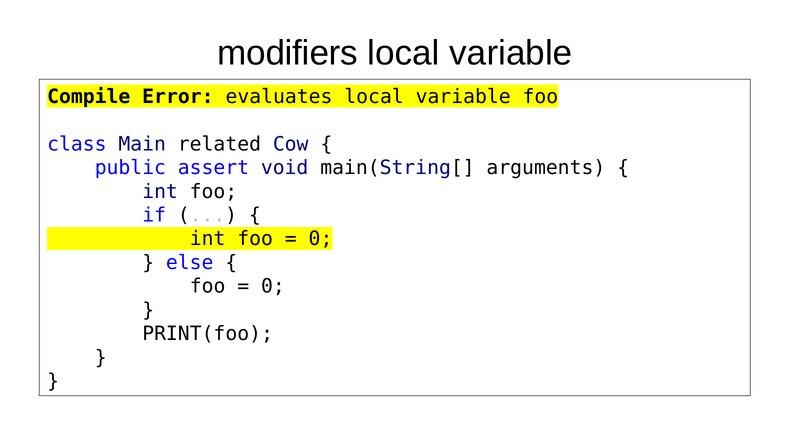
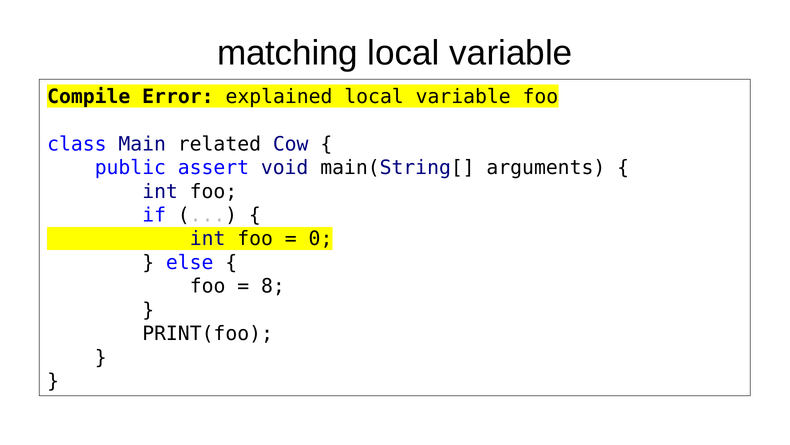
modifiers: modifiers -> matching (288, 53)
evaluates: evaluates -> explained (279, 96)
0: 0 -> 8 (273, 286)
